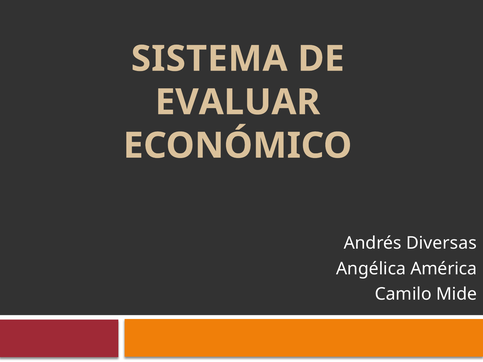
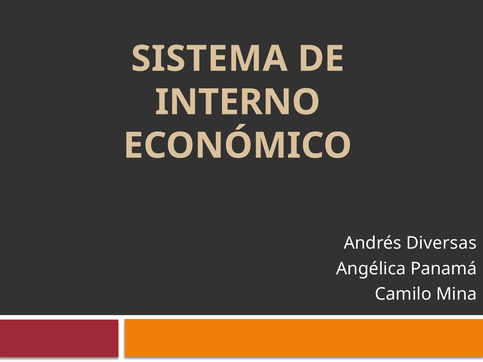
EVALUAR: EVALUAR -> INTERNO (238, 102)
América: América -> Panamá (444, 269)
Mide: Mide -> Mina (456, 294)
